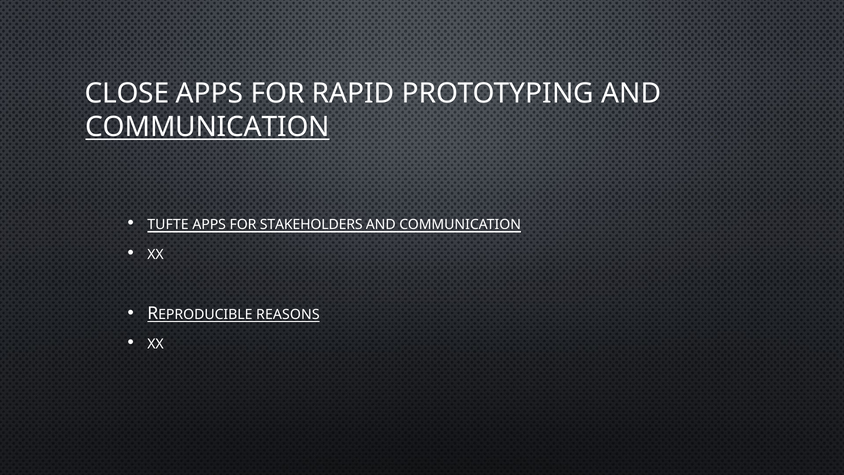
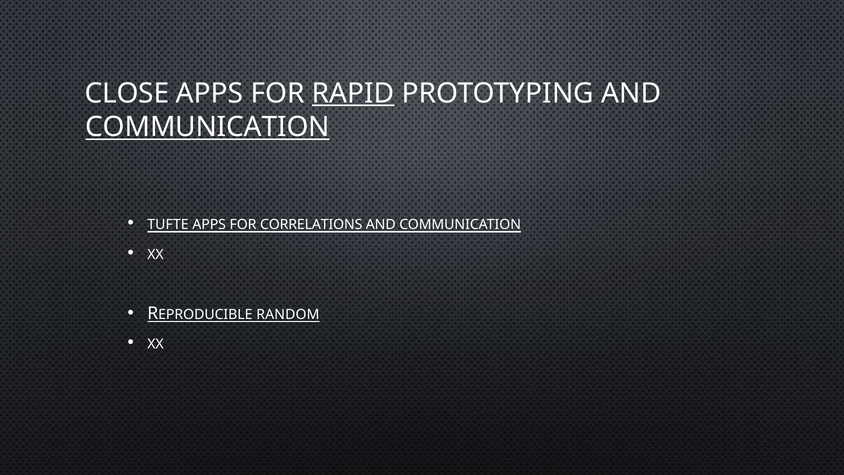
RAPID underline: none -> present (353, 93)
STAKEHOLDERS: STAKEHOLDERS -> CORRELATIONS (311, 224)
REASONS: REASONS -> RANDOM (288, 314)
